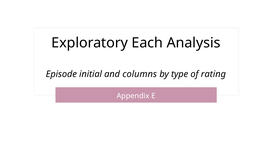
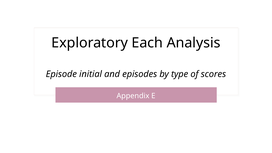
columns: columns -> episodes (140, 74)
rating: rating -> scores (213, 74)
